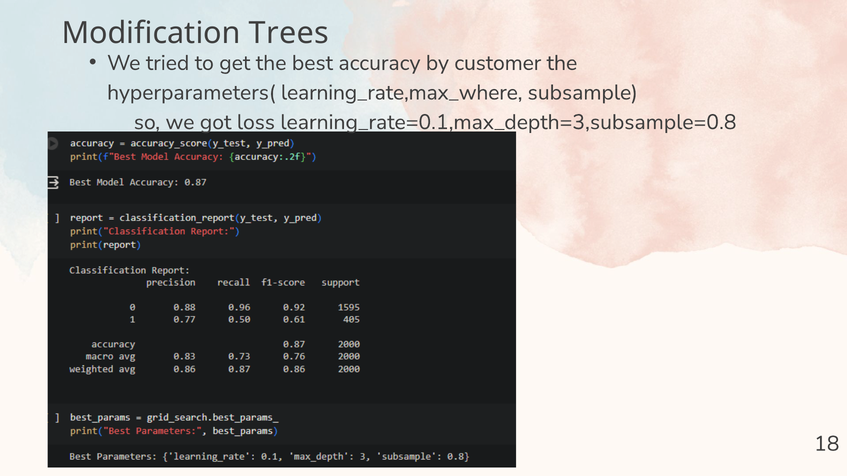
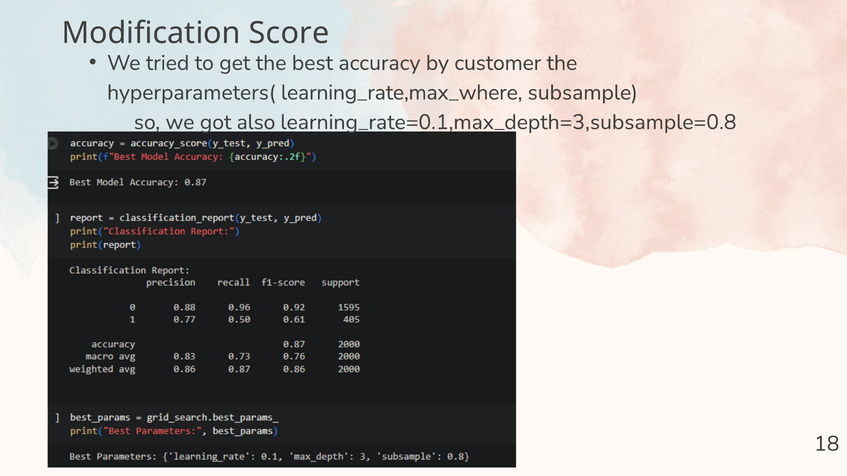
Trees: Trees -> Score (289, 33)
loss: loss -> also (256, 122)
